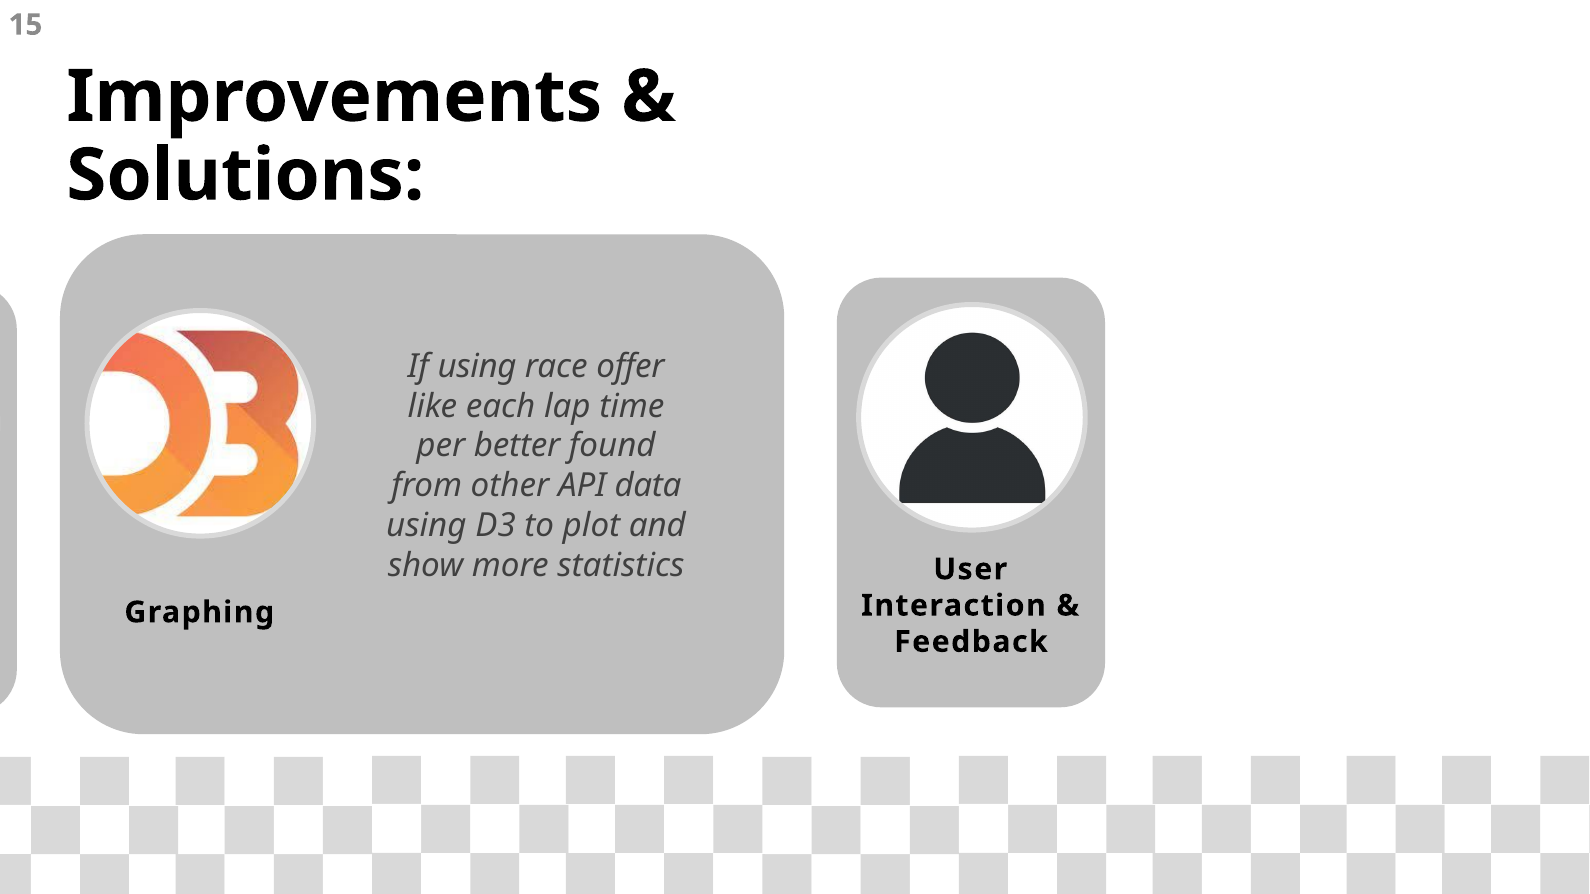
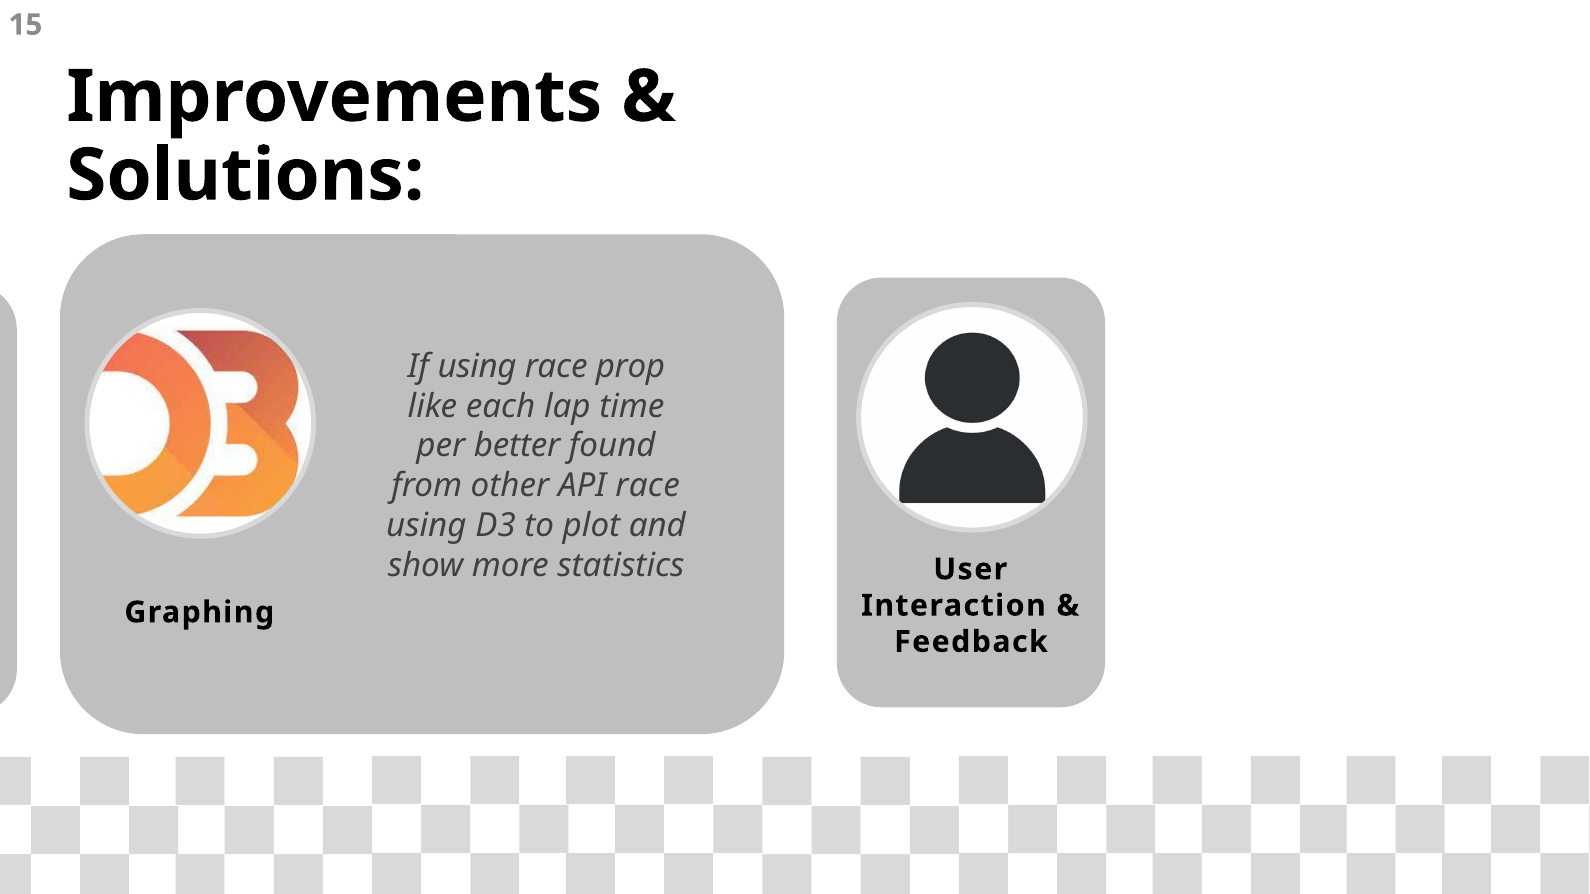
race offer: offer -> prop (631, 367)
API data: data -> race (648, 486)
